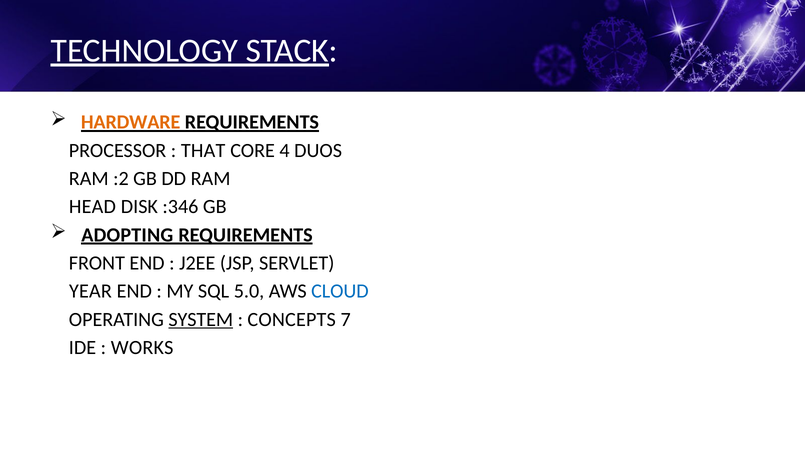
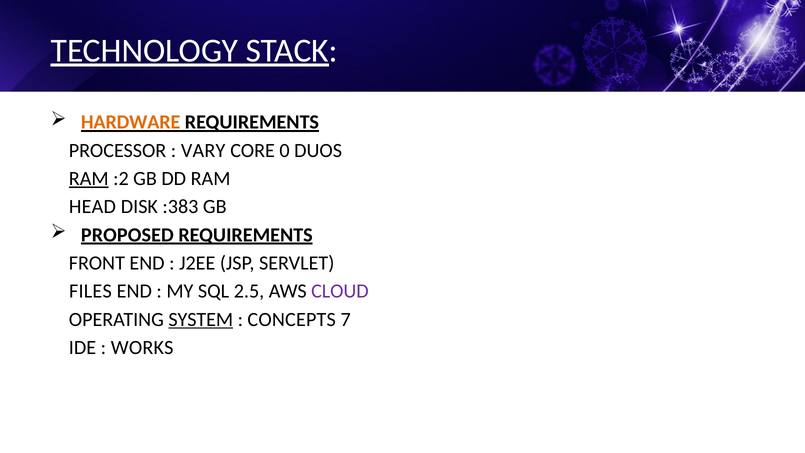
THAT: THAT -> VARY (203, 150)
4: 4 -> 0 (285, 150)
RAM underline: none -> present (89, 178)
:346: :346 -> :383 (180, 207)
ADOPTING: ADOPTING -> PROPOSED (127, 235)
YEAR: YEAR -> FILES (90, 291)
5.0: 5.0 -> 2.5 (249, 291)
CLOUD colour: blue -> purple (340, 291)
